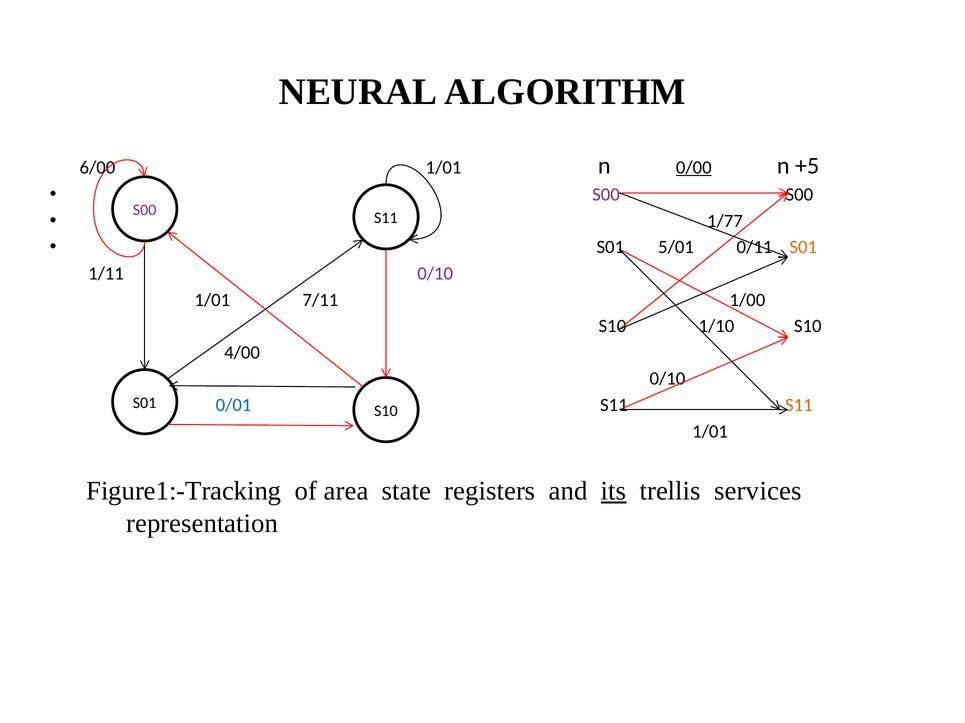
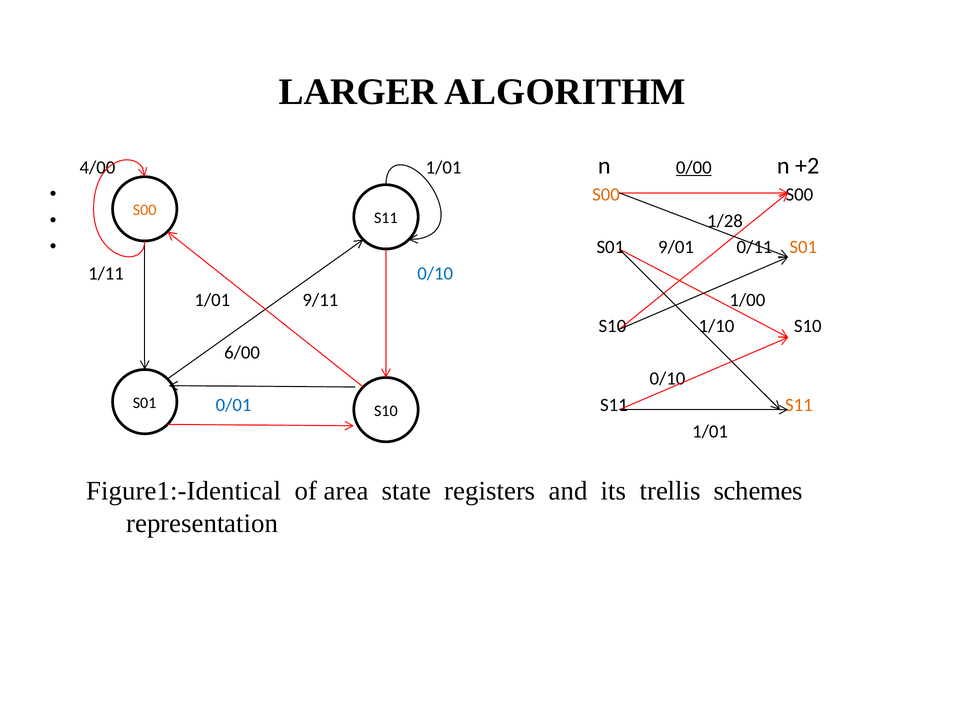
NEURAL: NEURAL -> LARGER (358, 92)
6/00: 6/00 -> 4/00 (97, 168)
+5: +5 -> +2 (807, 166)
S00 colour: purple -> orange (606, 195)
S00 colour: purple -> orange (145, 210)
1/77: 1/77 -> 1/28 (725, 221)
5/01: 5/01 -> 9/01 (676, 248)
0/10 colour: purple -> blue (435, 274)
7/11: 7/11 -> 9/11 (320, 300)
4/00: 4/00 -> 6/00 (242, 353)
Figure1:-Tracking: Figure1:-Tracking -> Figure1:-Identical (184, 492)
its underline: present -> none (614, 492)
services: services -> schemes (758, 492)
